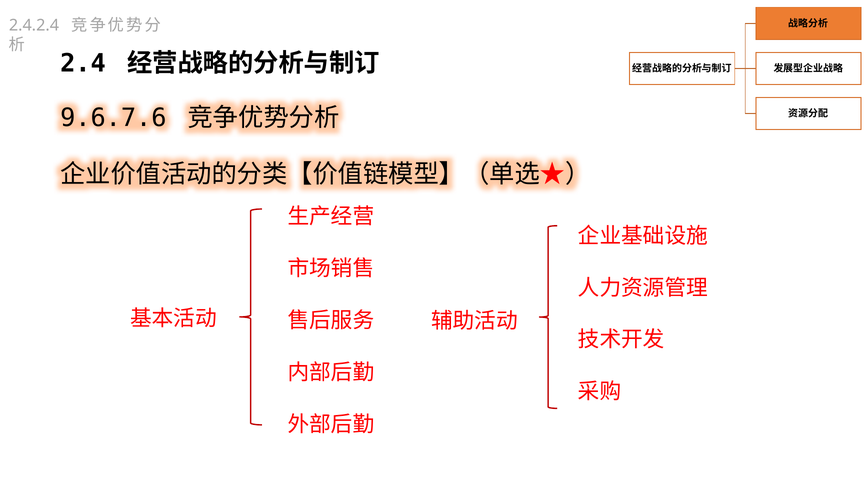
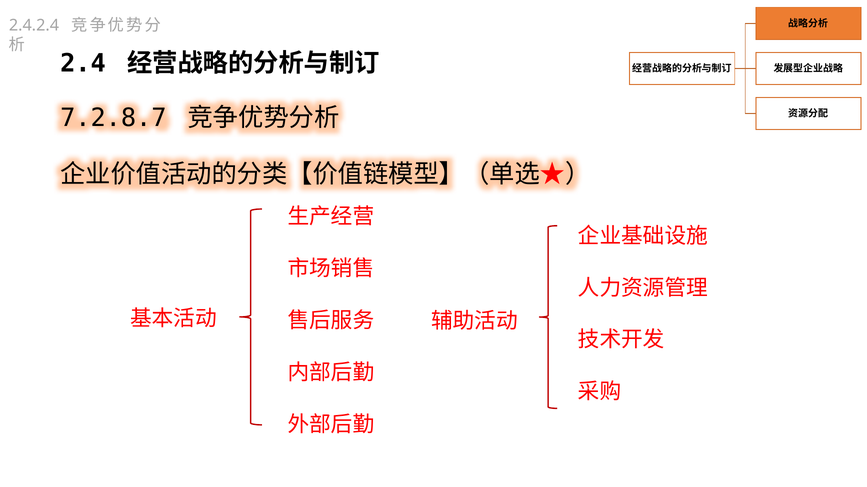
9.6.7.6: 9.6.7.6 -> 7.2.8.7 (113, 118)
